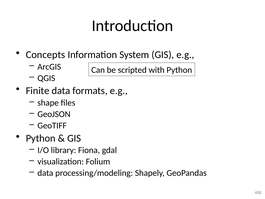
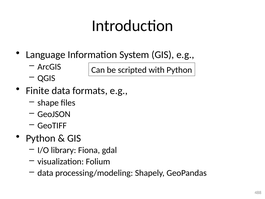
Concepts: Concepts -> Language (46, 55)
